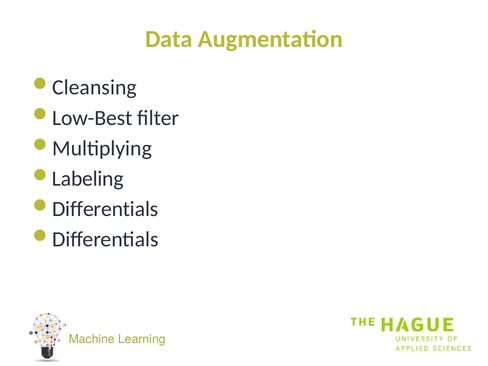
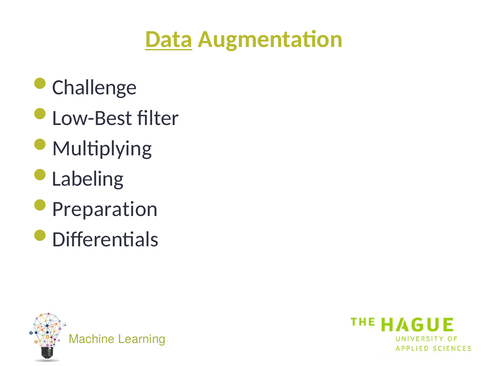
Data underline: none -> present (169, 39)
Cleansing: Cleansing -> Challenge (95, 87)
Differentials: Differentials -> Preparation (105, 209)
